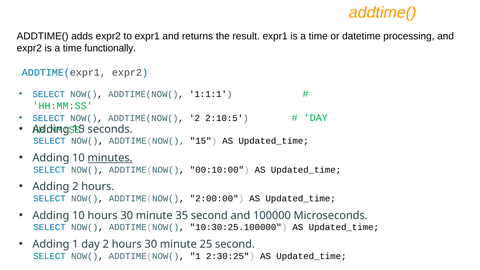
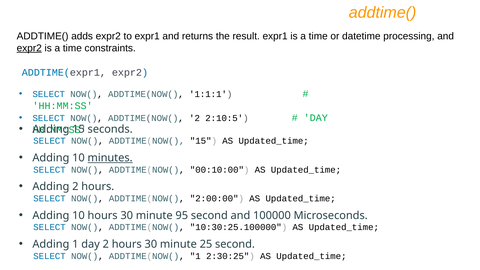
expr2 underline: none -> present (29, 48)
functionally: functionally -> constraints (110, 48)
35: 35 -> 95 (182, 215)
